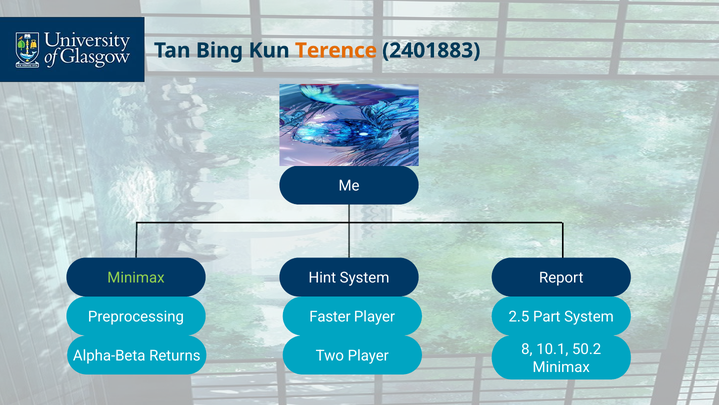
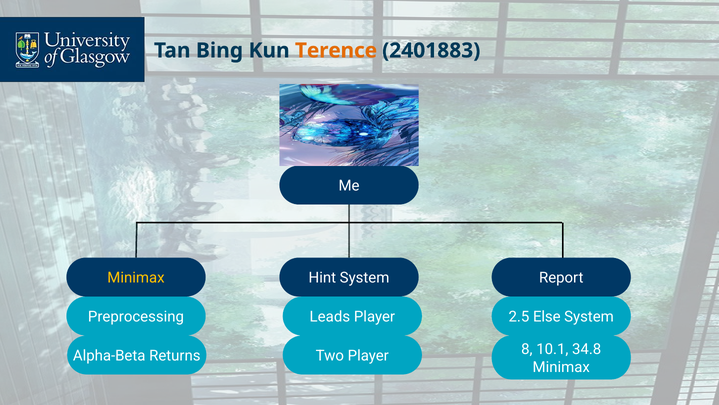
Minimax colour: light green -> yellow (136, 277)
Faster: Faster -> Leads (330, 316)
Part: Part -> Else (547, 316)
50.2: 50.2 -> 34.8 (587, 349)
